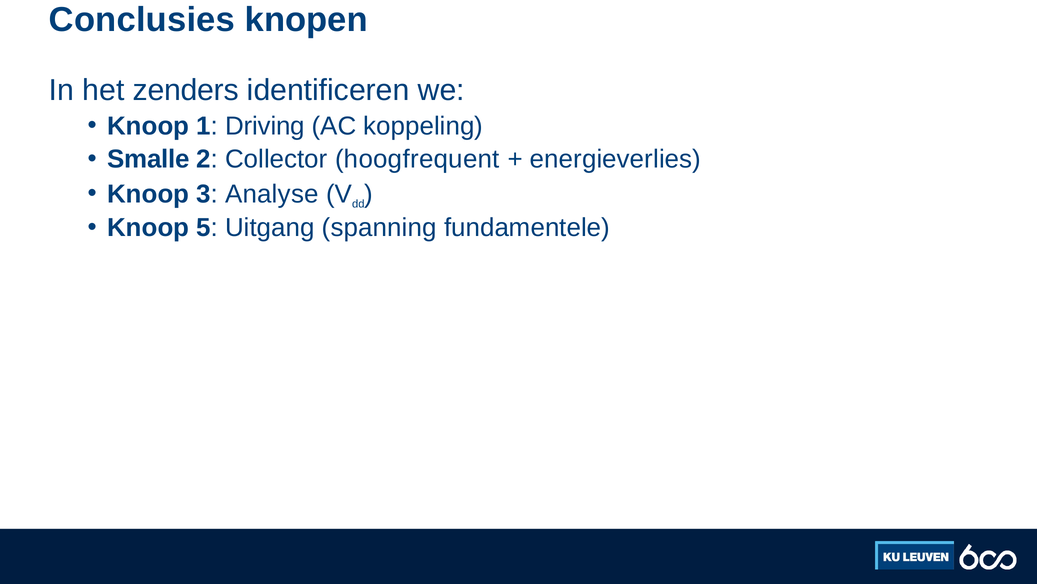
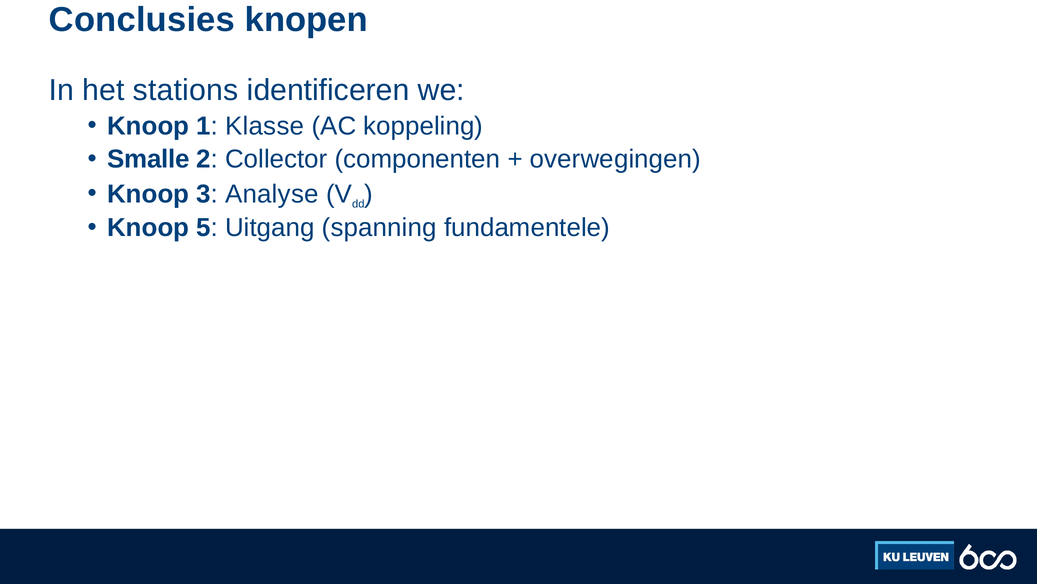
zenders: zenders -> stations (185, 90)
Driving: Driving -> Klasse (265, 126)
hoogfrequent: hoogfrequent -> componenten (417, 159)
energieverlies: energieverlies -> overwegingen (615, 159)
